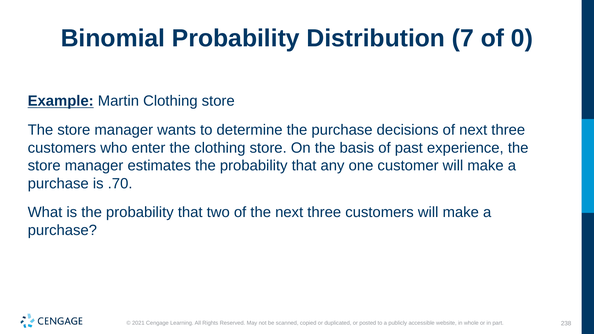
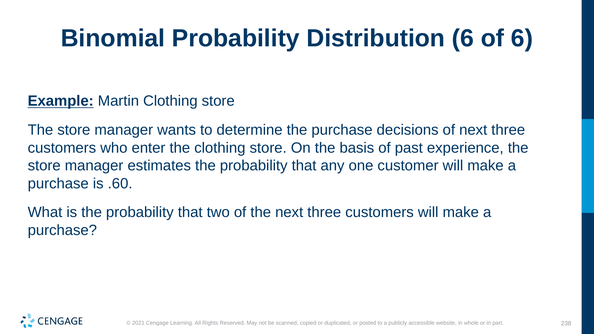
Distribution 7: 7 -> 6 (463, 39)
of 0: 0 -> 6 (522, 39)
.70: .70 -> .60 (120, 184)
